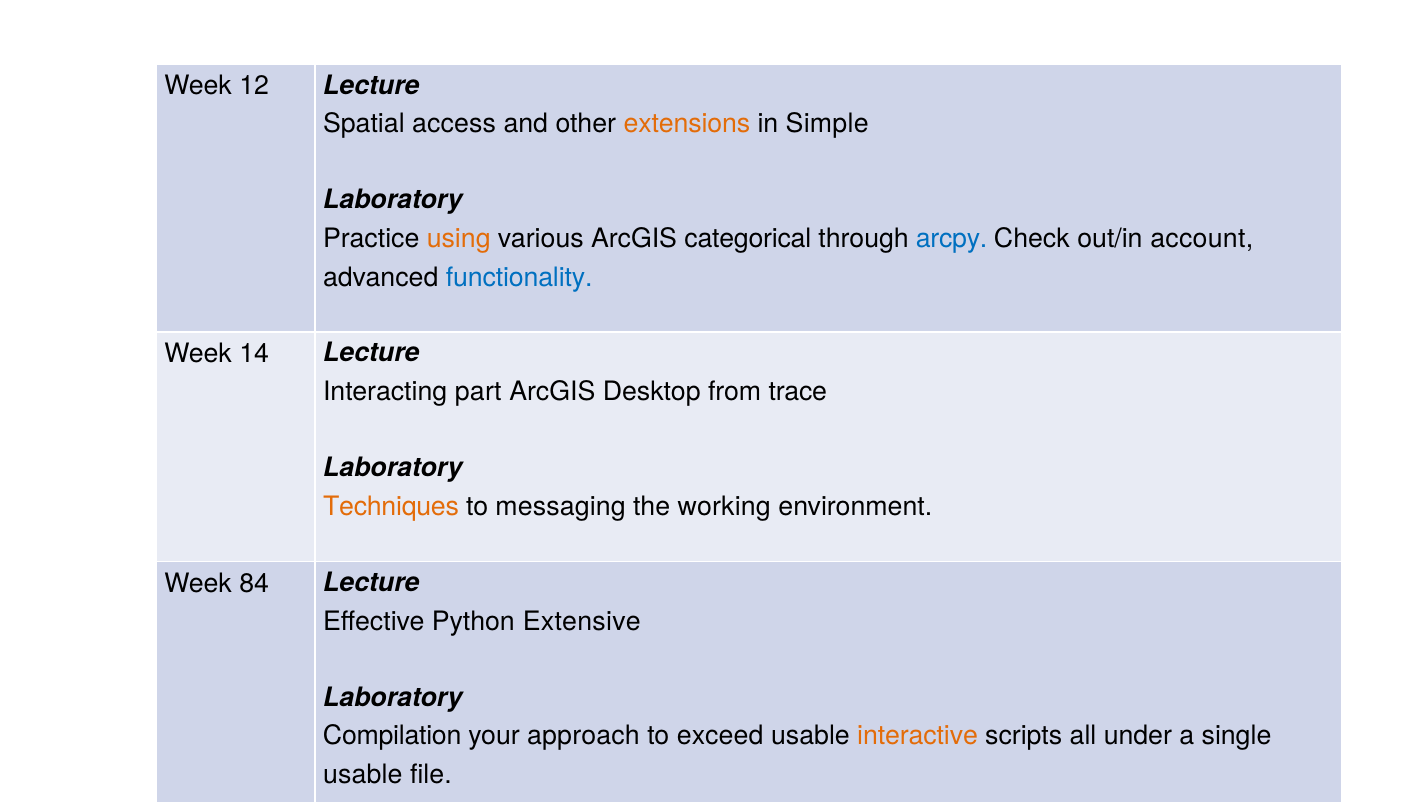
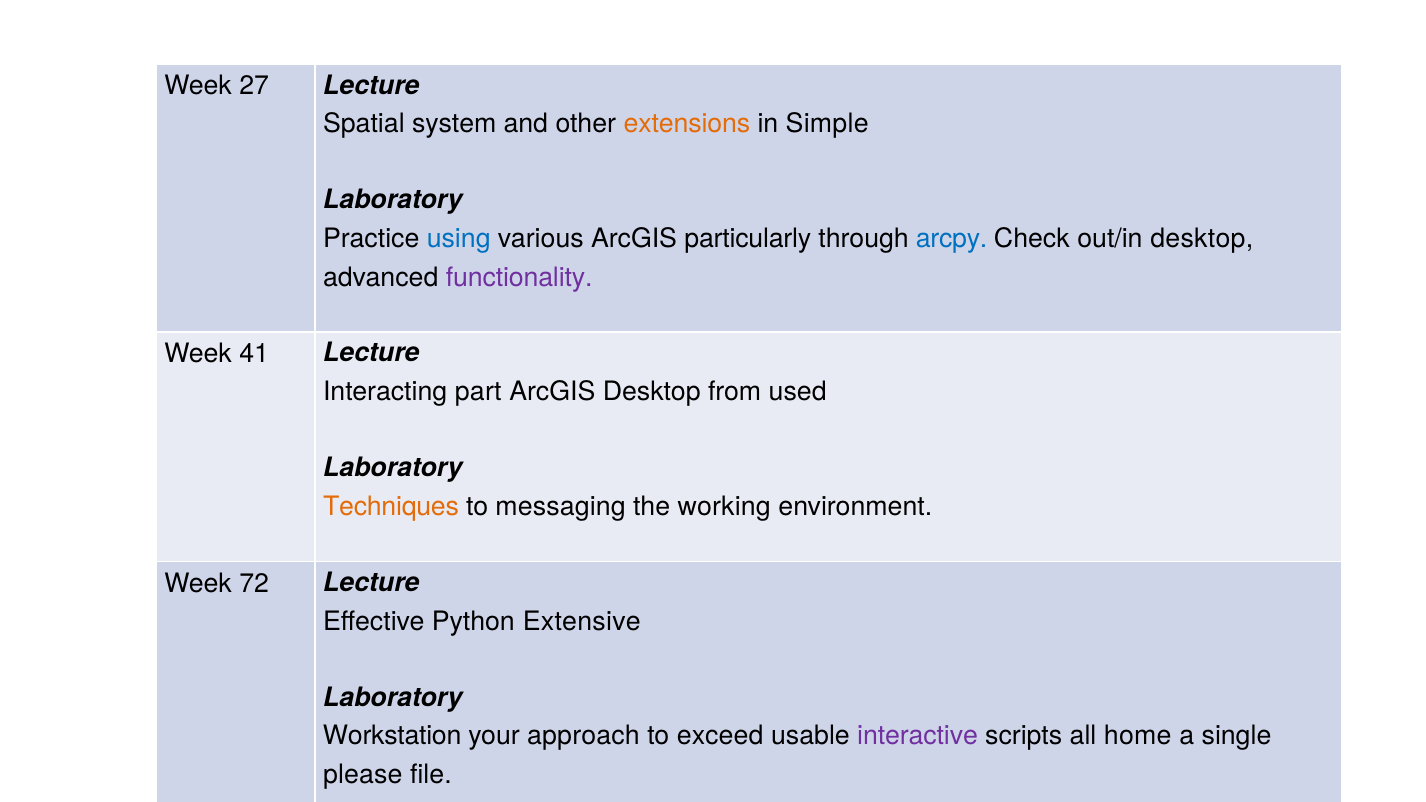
12: 12 -> 27 (254, 86)
access: access -> system (454, 124)
using colour: orange -> blue (459, 239)
categorical: categorical -> particularly (748, 239)
out/in account: account -> desktop (1202, 239)
functionality colour: blue -> purple (519, 277)
14: 14 -> 41 (254, 354)
trace: trace -> used (798, 392)
84: 84 -> 72 (254, 583)
Compilation: Compilation -> Workstation (392, 736)
interactive colour: orange -> purple (918, 736)
under: under -> home (1138, 736)
usable: usable -> please (363, 775)
